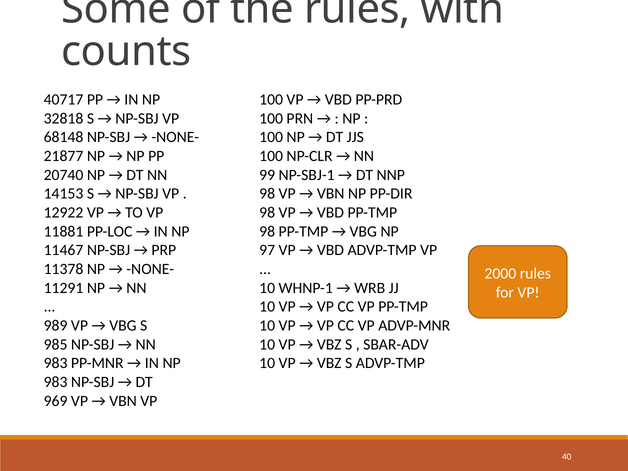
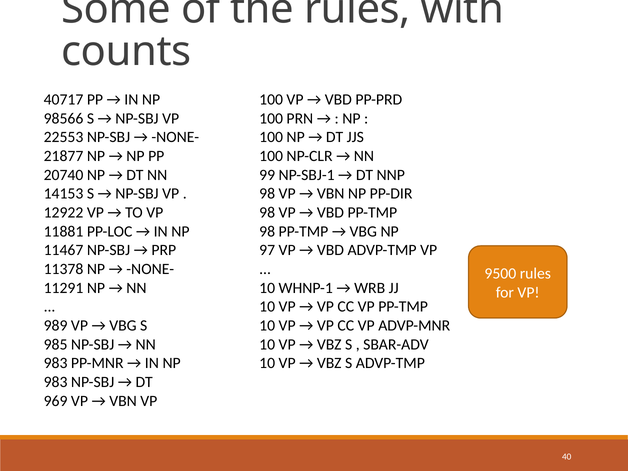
32818: 32818 -> 98566 (63, 118)
68148: 68148 -> 22553 (63, 137)
2000: 2000 -> 9500 (500, 274)
